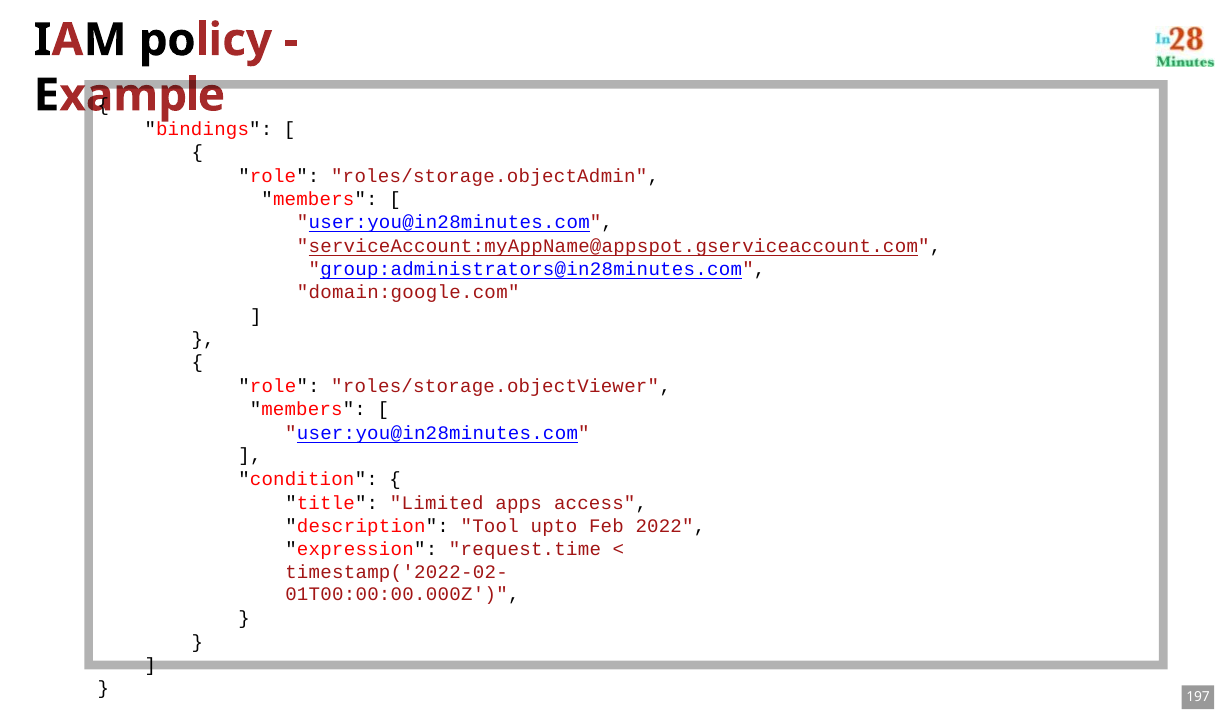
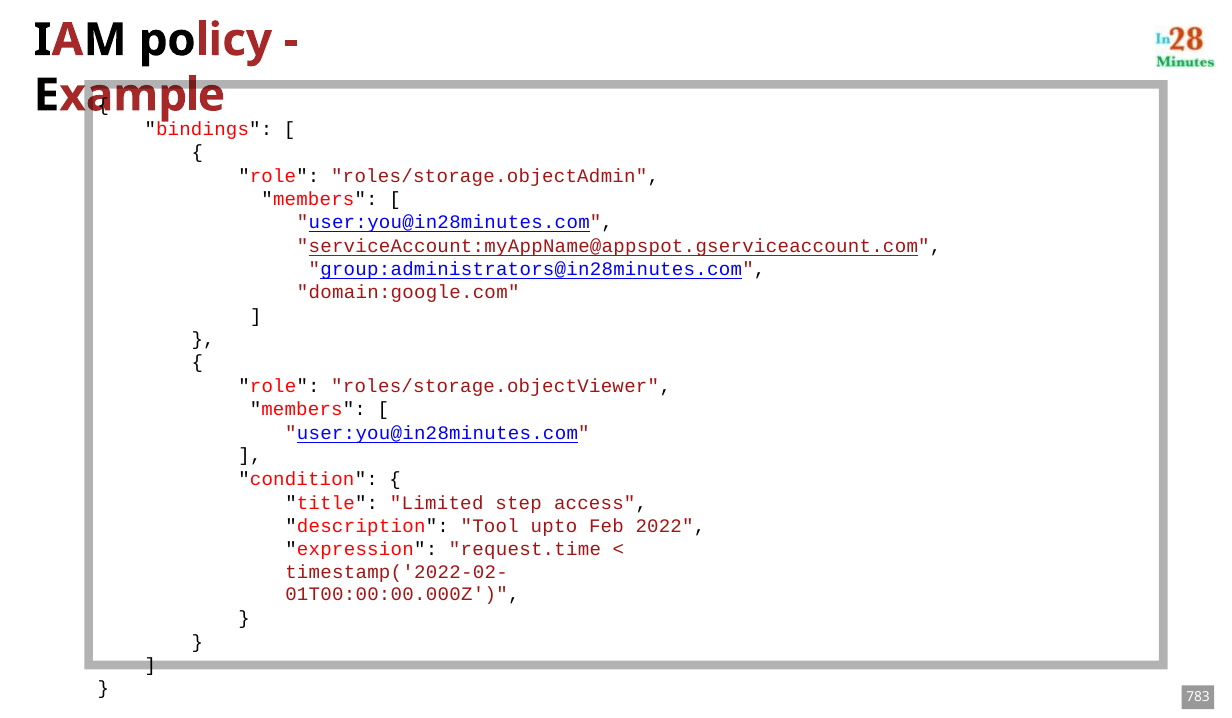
apps: apps -> step (519, 503)
197: 197 -> 783 (1198, 697)
